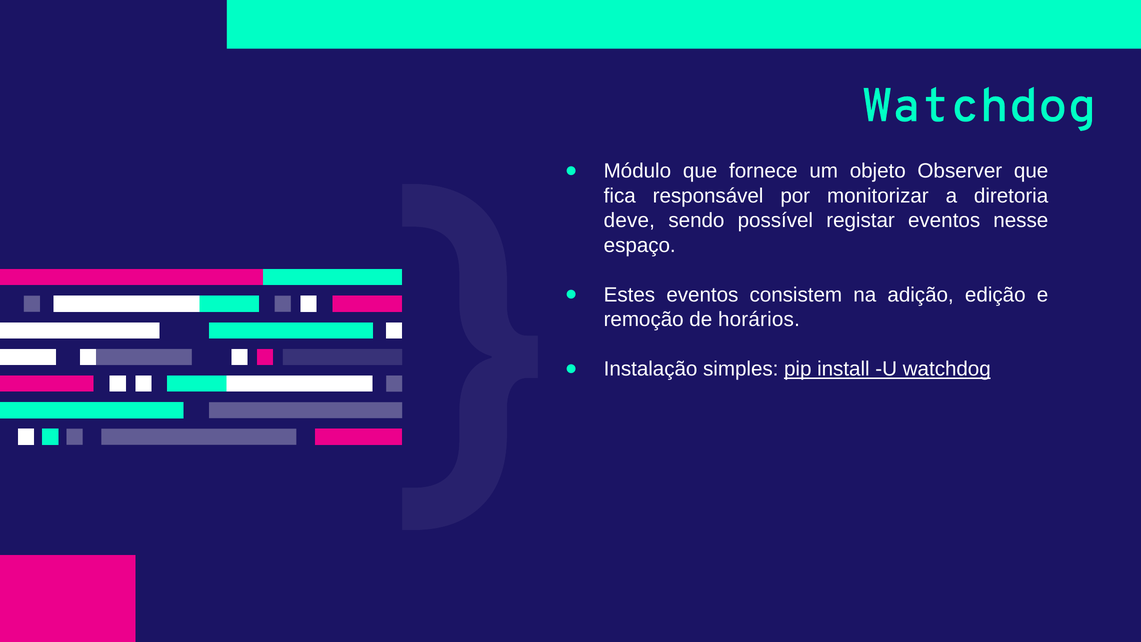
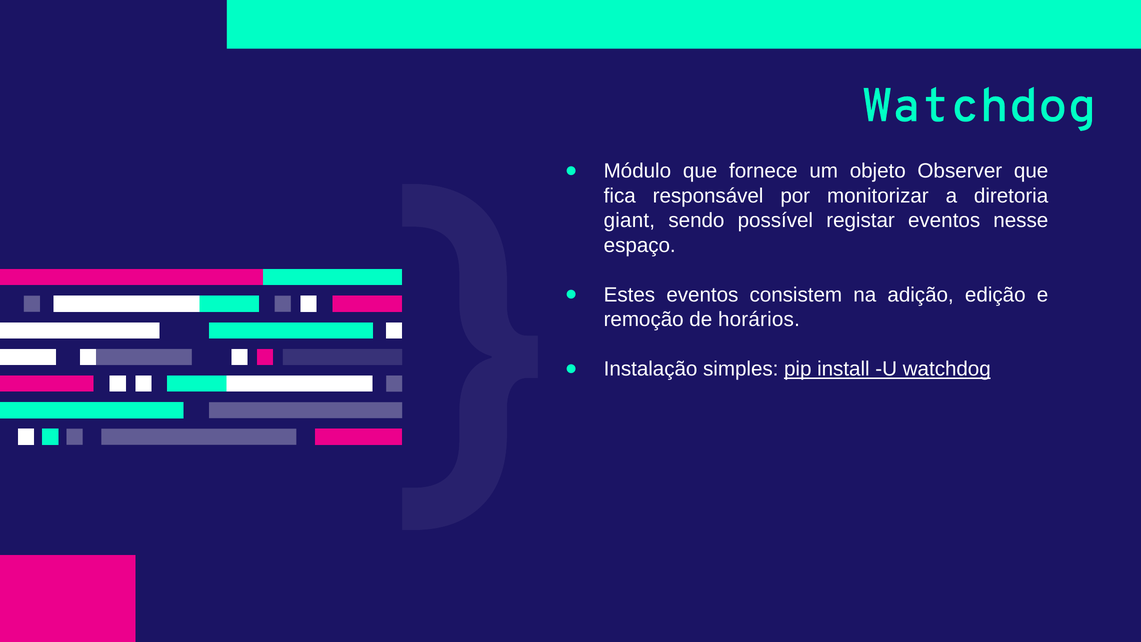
deve: deve -> giant (629, 220)
